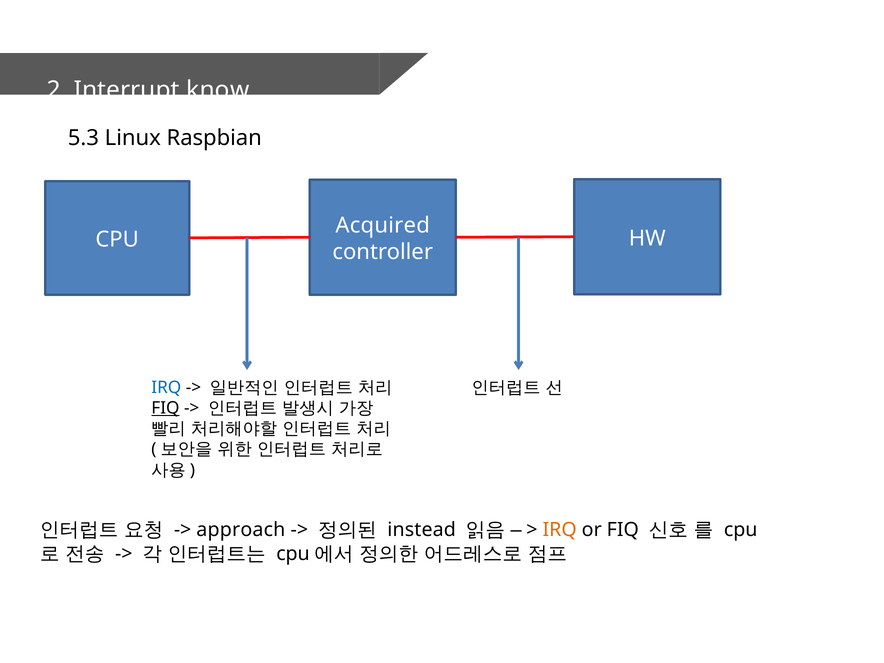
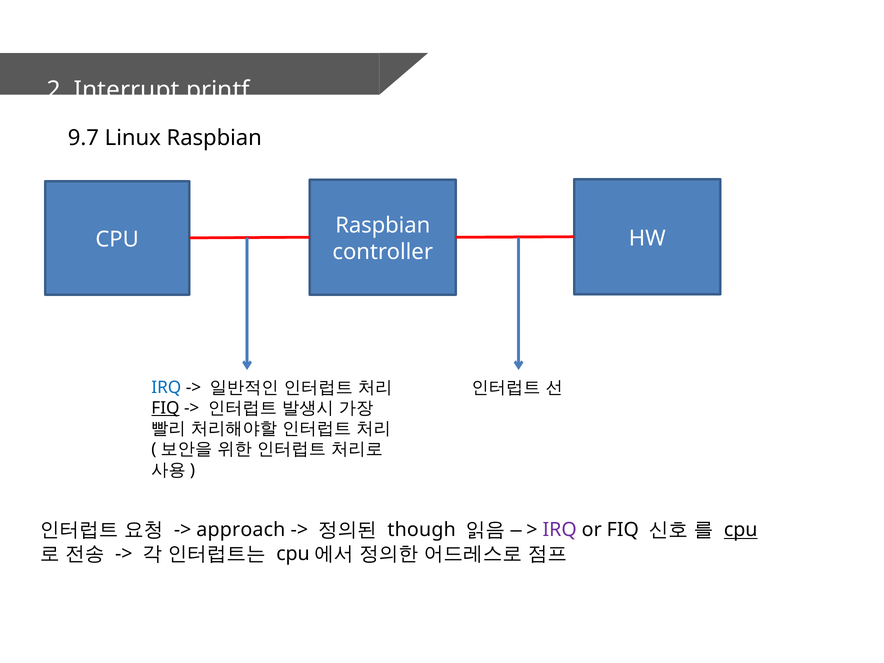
know: know -> printf (218, 90)
5.3: 5.3 -> 9.7 (83, 138)
Acquired: Acquired -> Raspbian (383, 226)
instead: instead -> though (422, 530)
IRQ colour: orange -> purple (560, 530)
cpu underline: none -> present (741, 530)
